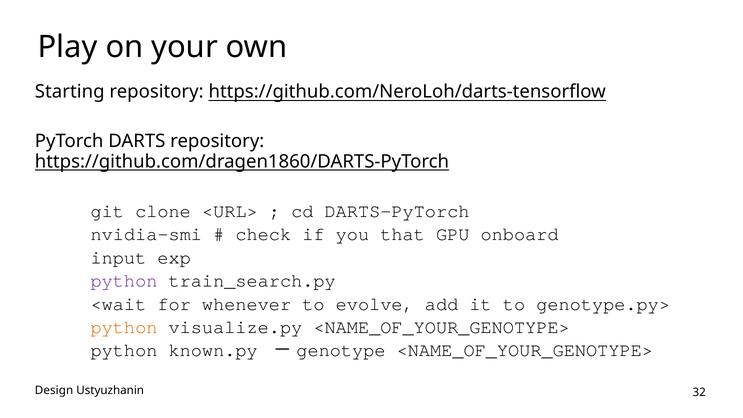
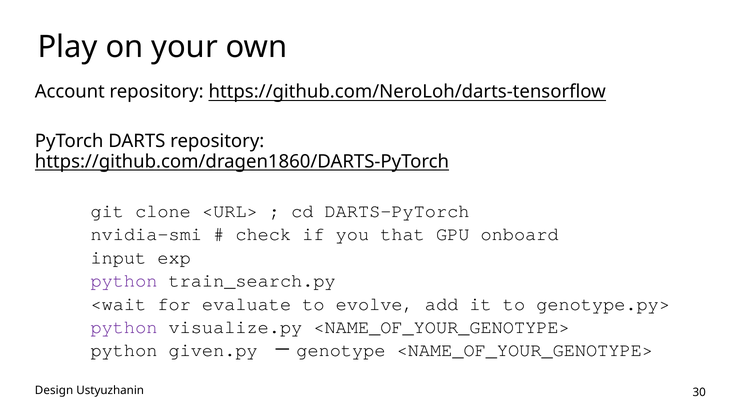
Starting: Starting -> Account (70, 92)
whenever: whenever -> evaluate (247, 304)
python colour: orange -> purple (124, 327)
known.py: known.py -> given.py (213, 350)
32: 32 -> 30 (699, 392)
